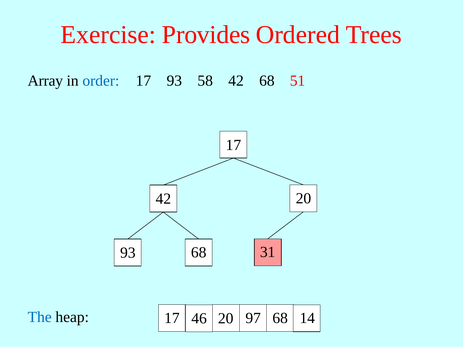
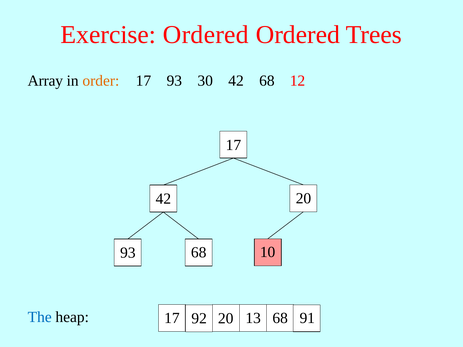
Exercise Provides: Provides -> Ordered (206, 35)
order colour: blue -> orange (101, 81)
58: 58 -> 30 (205, 81)
51: 51 -> 12 (298, 81)
31: 31 -> 10 (268, 252)
46: 46 -> 92 (199, 318)
97: 97 -> 13 (253, 318)
14: 14 -> 91 (307, 318)
